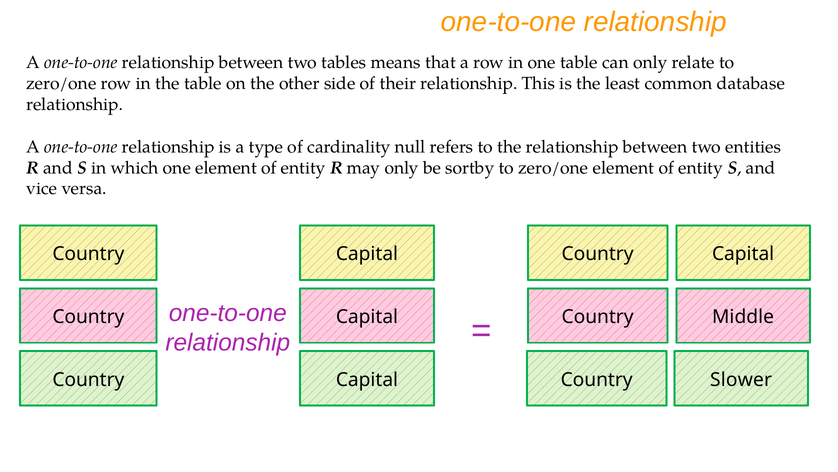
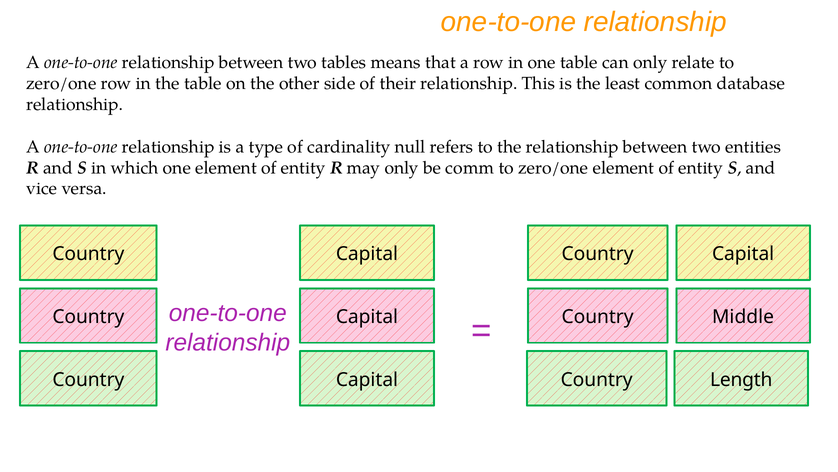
sortby: sortby -> comm (470, 168)
Slower: Slower -> Length (741, 379)
